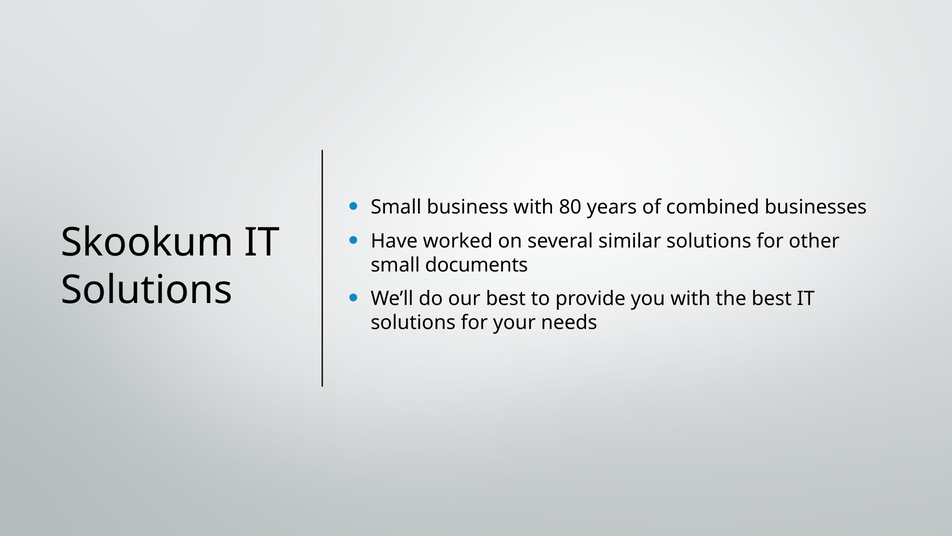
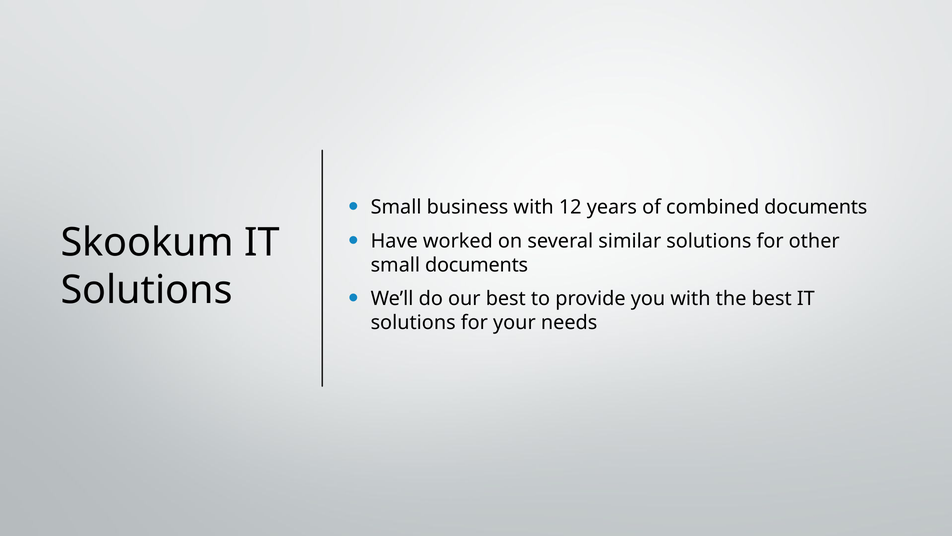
80: 80 -> 12 (570, 207)
combined businesses: businesses -> documents (816, 207)
